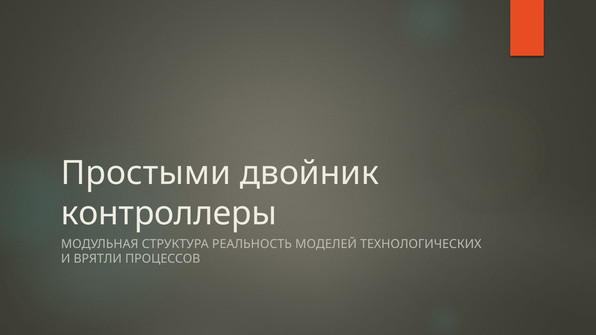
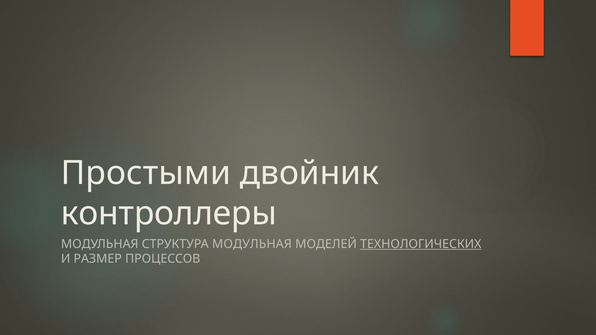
СТРУКТУРА РЕАЛЬНОСТЬ: РЕАЛЬНОСТЬ -> МОДУЛЬНАЯ (252, 244)
ТЕХНОЛОГИЧЕСКИХ underline: none -> present (421, 244)
ВРЯТЛИ: ВРЯТЛИ -> РАЗМЕР (98, 259)
